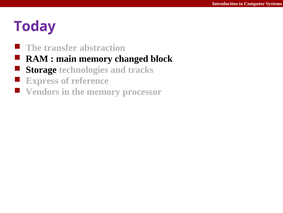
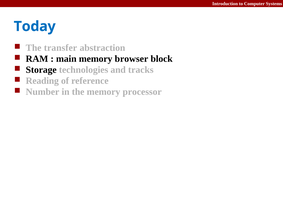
Today colour: purple -> blue (35, 26)
changed: changed -> browser (131, 59)
Express: Express -> Reading (42, 81)
Vendors: Vendors -> Number (42, 91)
